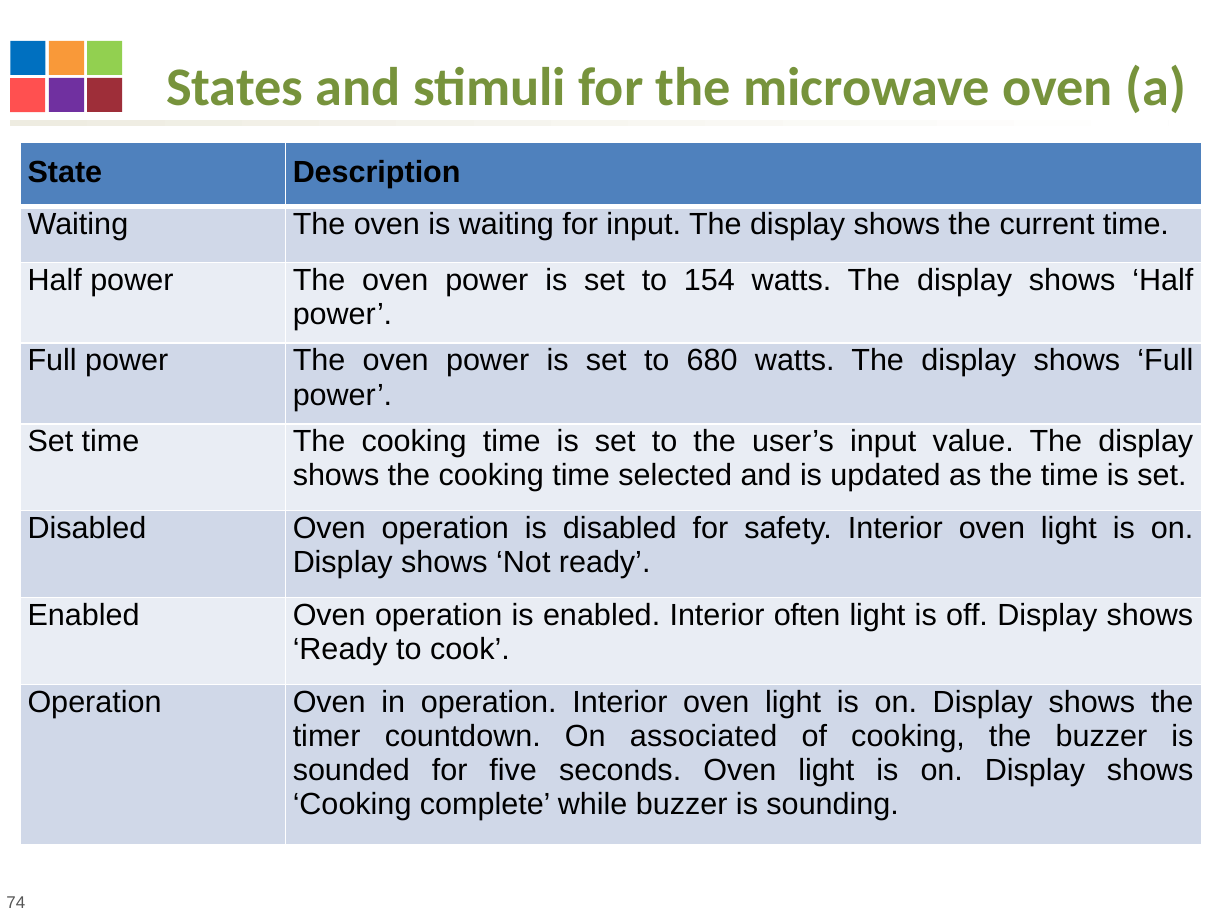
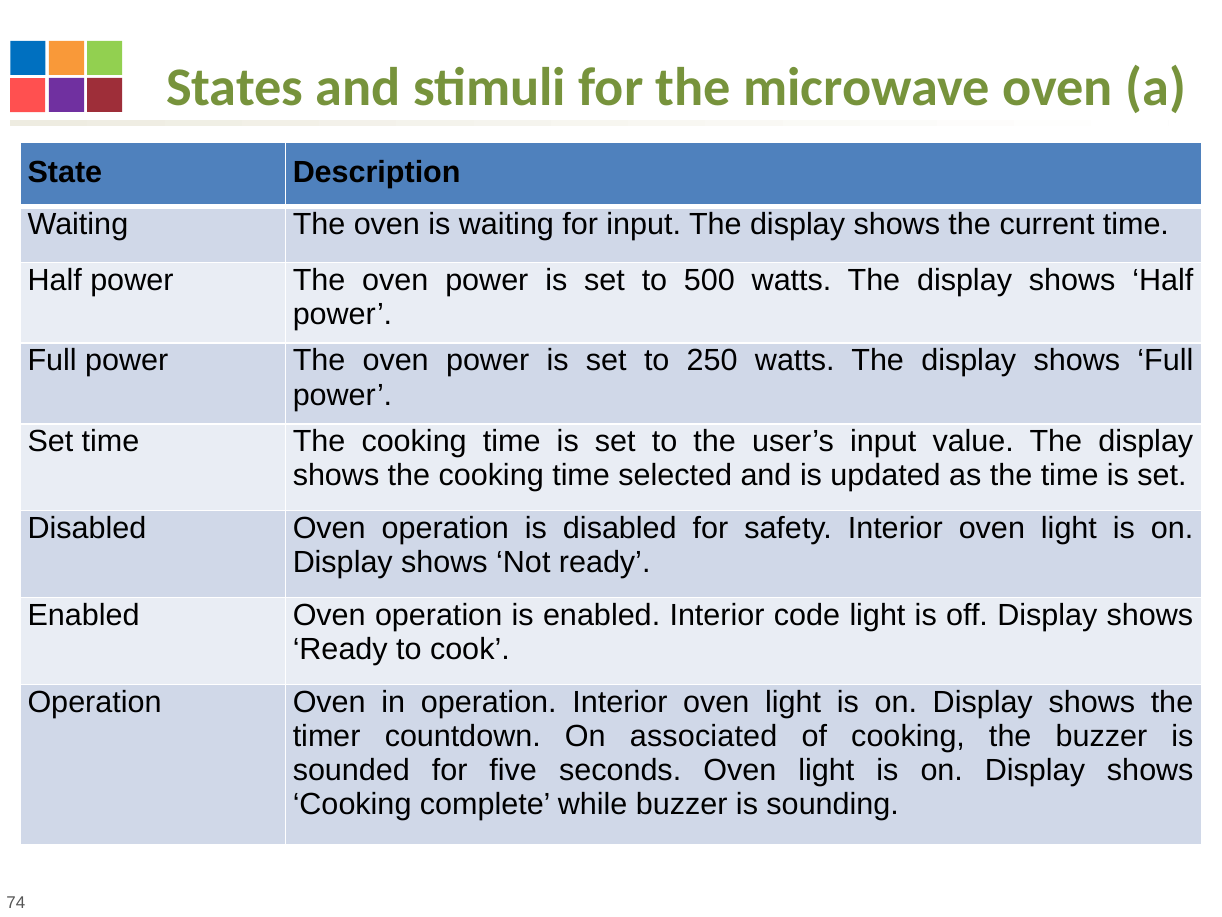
154: 154 -> 500 (709, 280)
680: 680 -> 250 (712, 361)
often: often -> code (807, 615)
